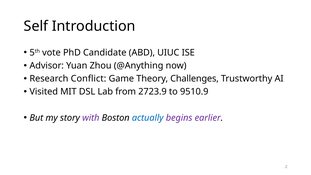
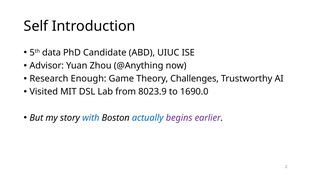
vote: vote -> data (51, 53)
Conflict: Conflict -> Enough (89, 79)
2723.9: 2723.9 -> 8023.9 (152, 92)
9510.9: 9510.9 -> 1690.0 (194, 92)
with colour: purple -> blue (91, 118)
